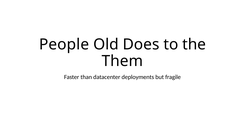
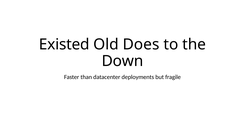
People: People -> Existed (64, 44)
Them: Them -> Down (123, 61)
